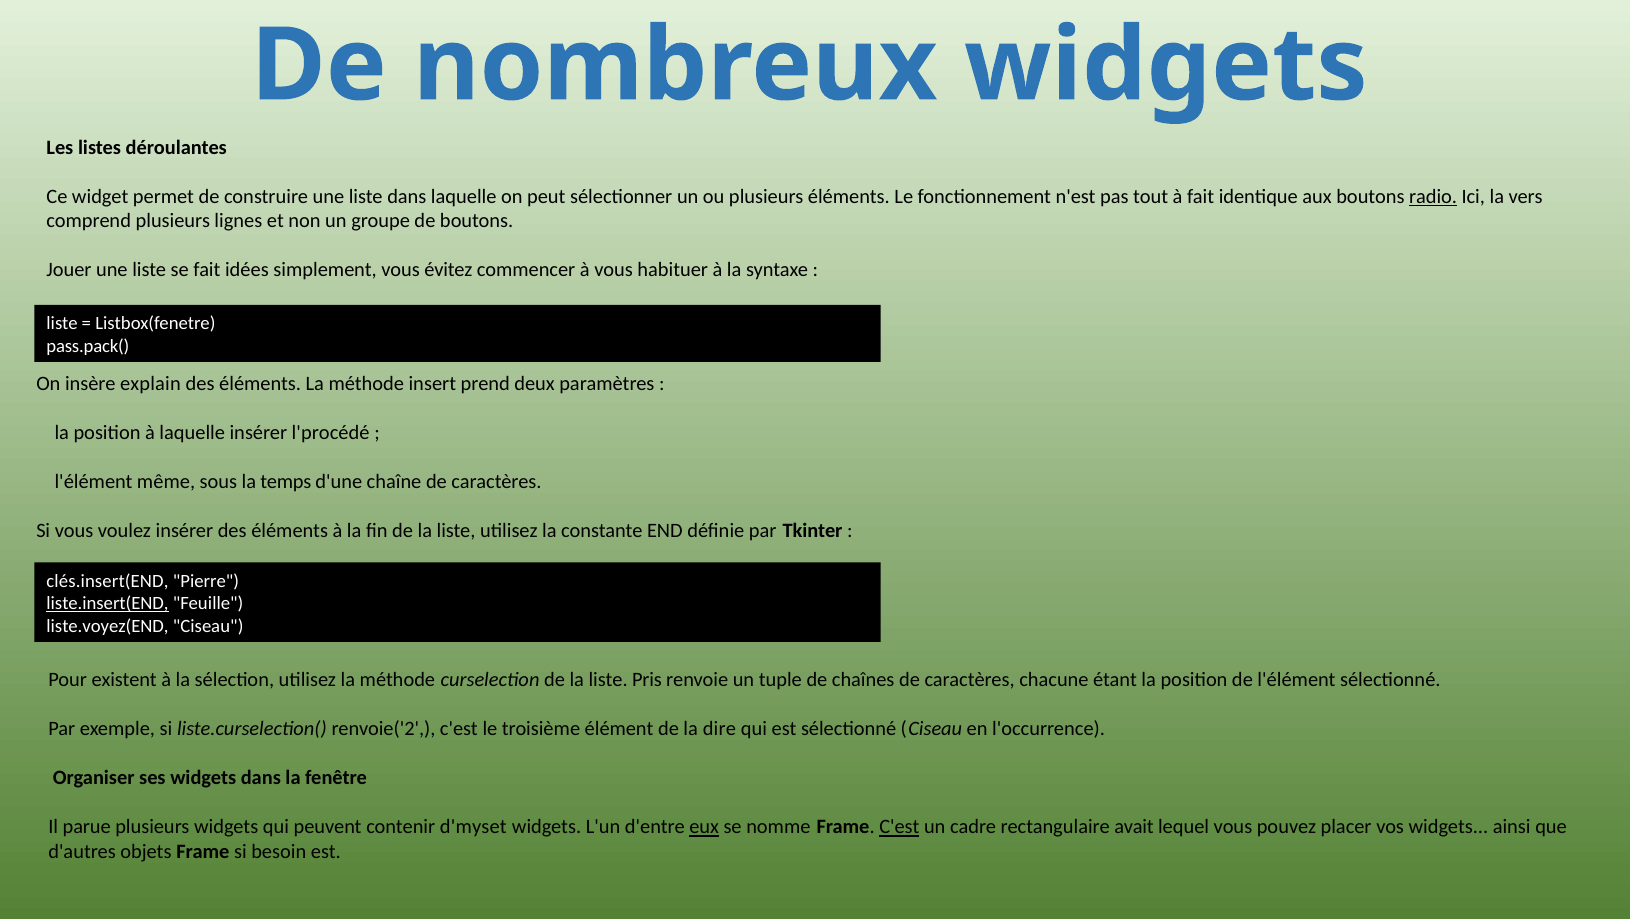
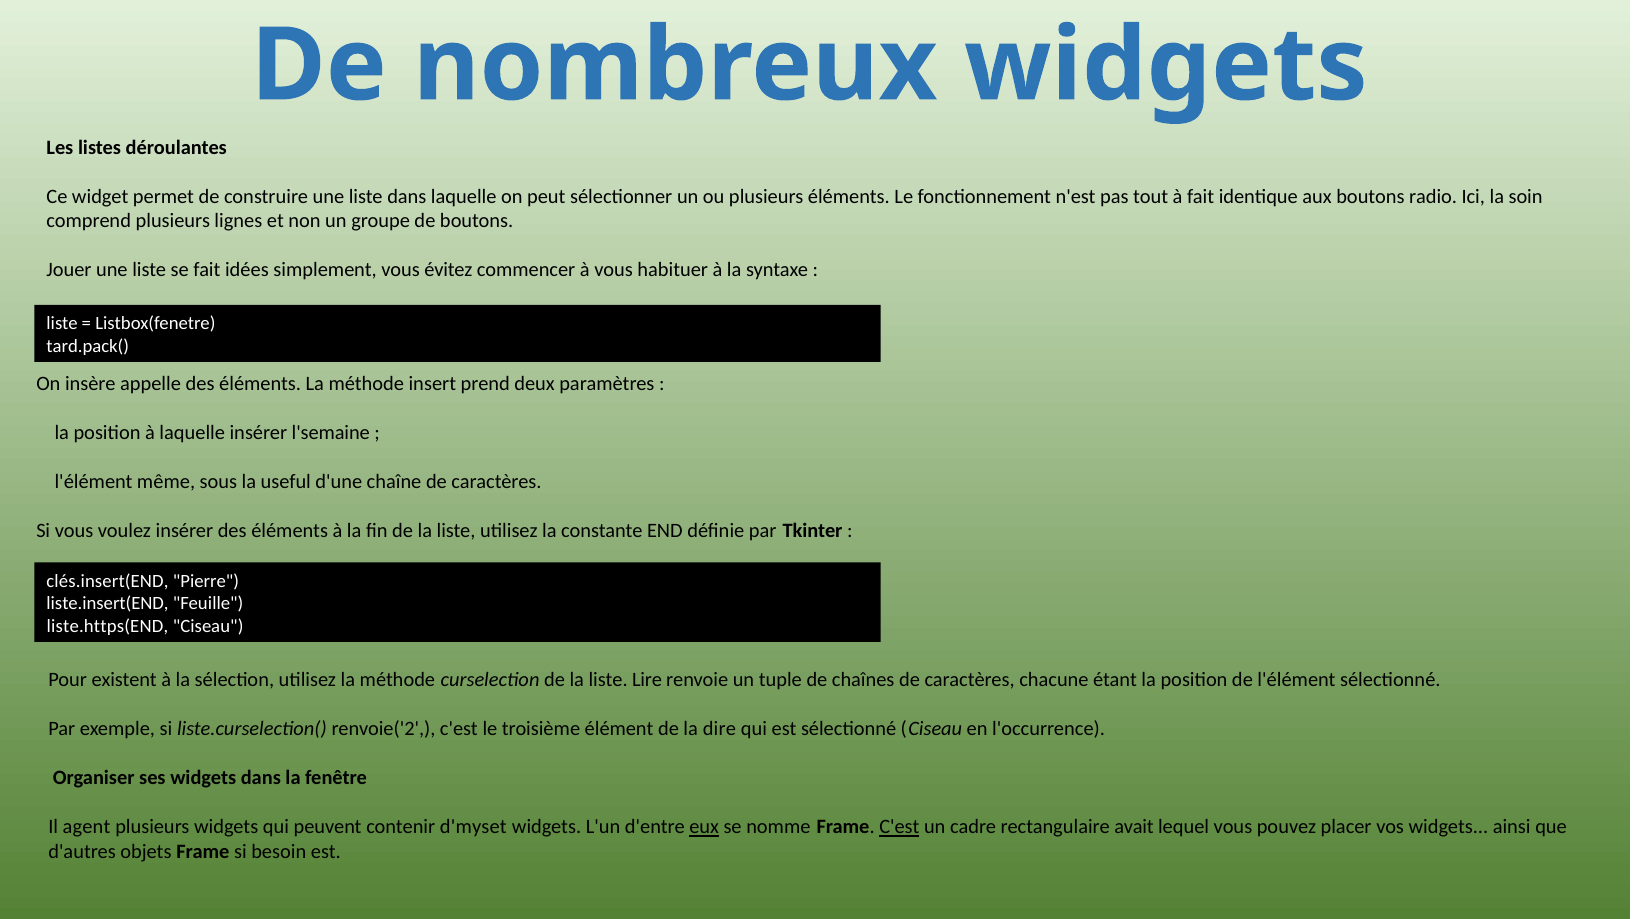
radio underline: present -> none (1433, 197)
vers: vers -> soin (1526, 197)
pass.pack(: pass.pack( -> tard.pack( (88, 346)
explain: explain -> appelle (151, 384)
l'procédé: l'procédé -> l'semaine (331, 433)
temps: temps -> useful (286, 482)
liste.insert(END underline: present -> none (108, 603)
liste.voyez(END: liste.voyez(END -> liste.https(END (107, 626)
Pris: Pris -> Lire (647, 680)
parue: parue -> agent (87, 827)
